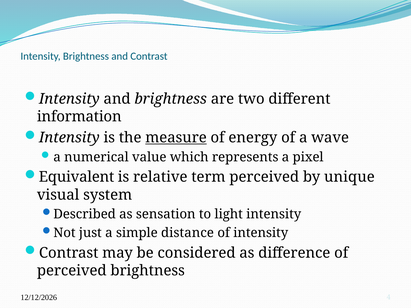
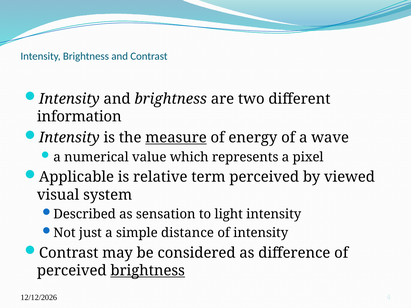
Equivalent: Equivalent -> Applicable (76, 177)
unique: unique -> viewed (349, 177)
brightness underline: none -> present (148, 271)
